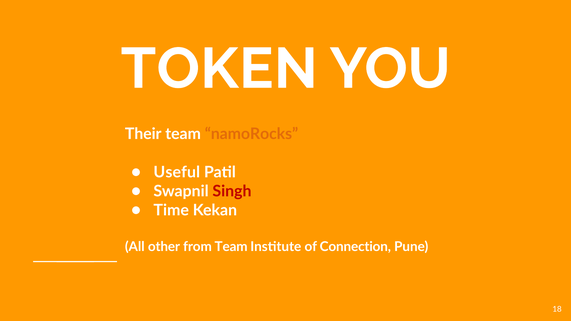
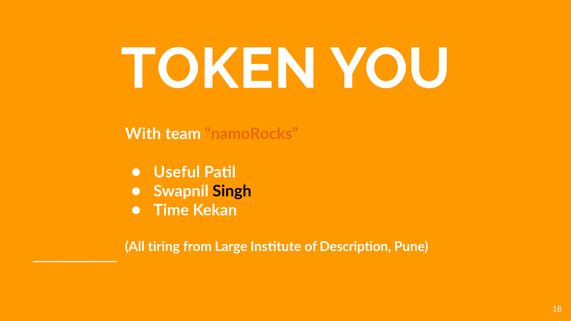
Their: Their -> With (143, 134)
Singh colour: red -> black (232, 191)
other: other -> tiring (164, 247)
from Team: Team -> Large (231, 247)
Connection: Connection -> Description (355, 247)
